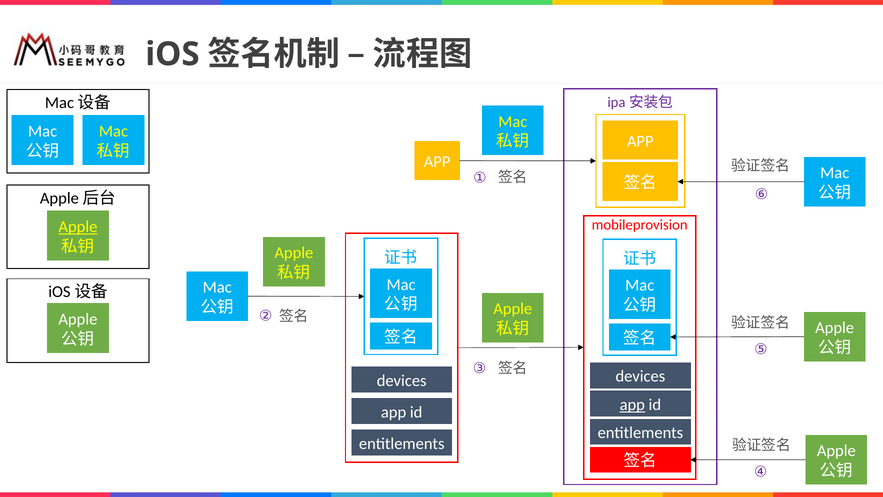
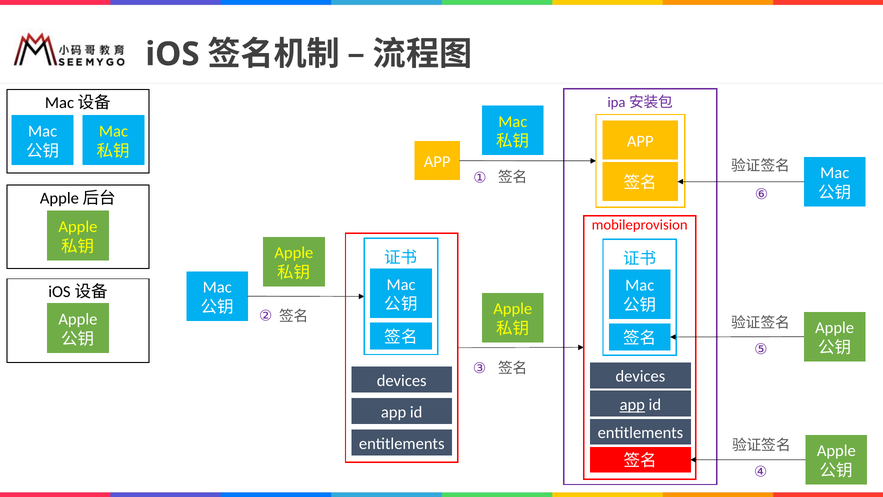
Apple underline: present -> none (78, 227)
